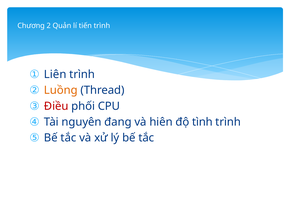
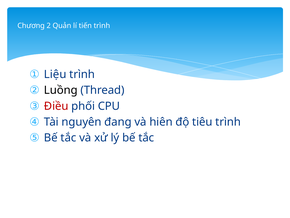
Liên: Liên -> Liệu (55, 74)
Luồng colour: orange -> black (61, 90)
tình: tình -> tiêu (202, 122)
